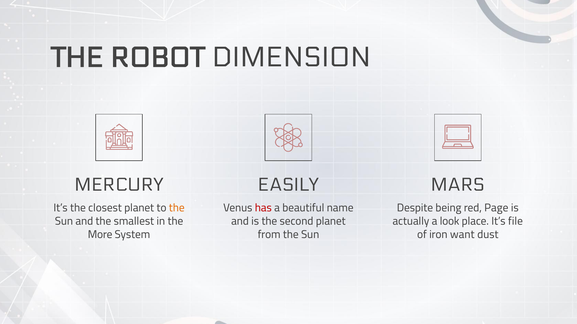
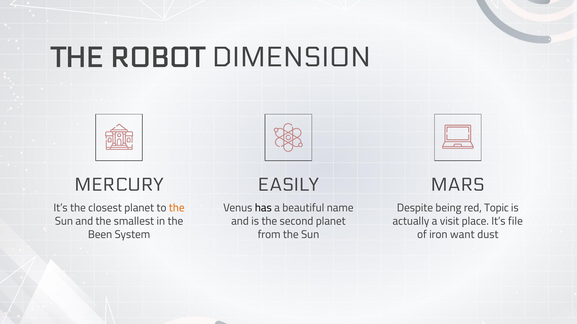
has colour: red -> black (263, 208)
Page: Page -> Topic (496, 208)
look: look -> visit (450, 221)
More: More -> Been (100, 235)
